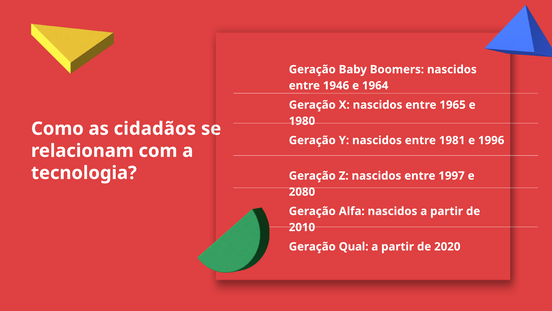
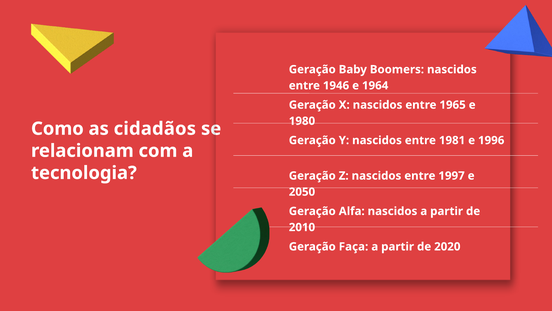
2080: 2080 -> 2050 (302, 192)
Qual: Qual -> Faça (354, 246)
